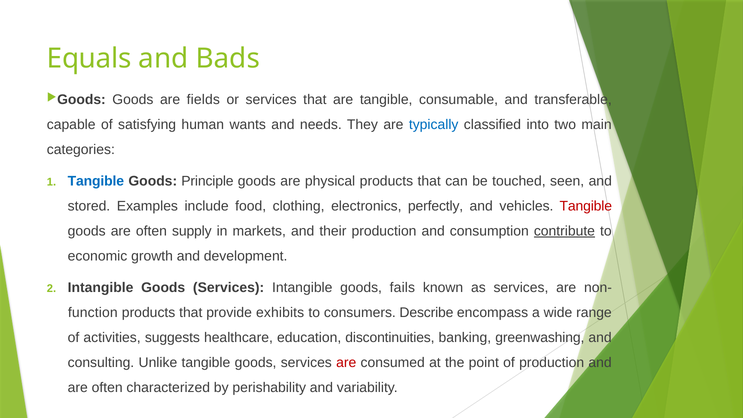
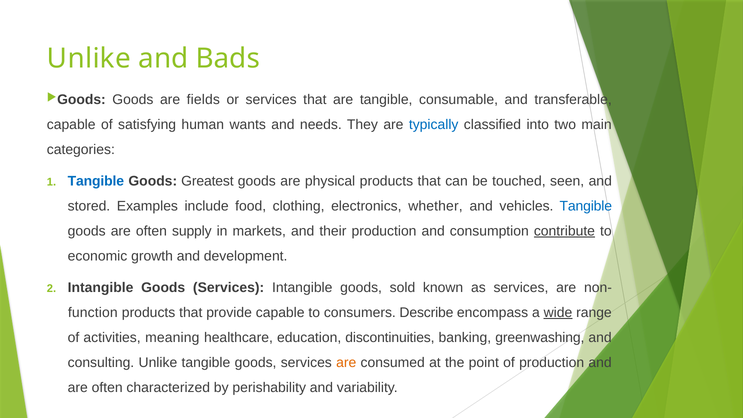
Equals: Equals -> Unlike (89, 59)
Principle: Principle -> Greatest (207, 181)
perfectly: perfectly -> whether (435, 206)
Tangible colour: red -> blue (586, 206)
fails: fails -> sold (402, 287)
provide exhibits: exhibits -> capable (280, 312)
wide underline: none -> present (558, 312)
suggests: suggests -> meaning (172, 338)
are colour: red -> orange (346, 363)
